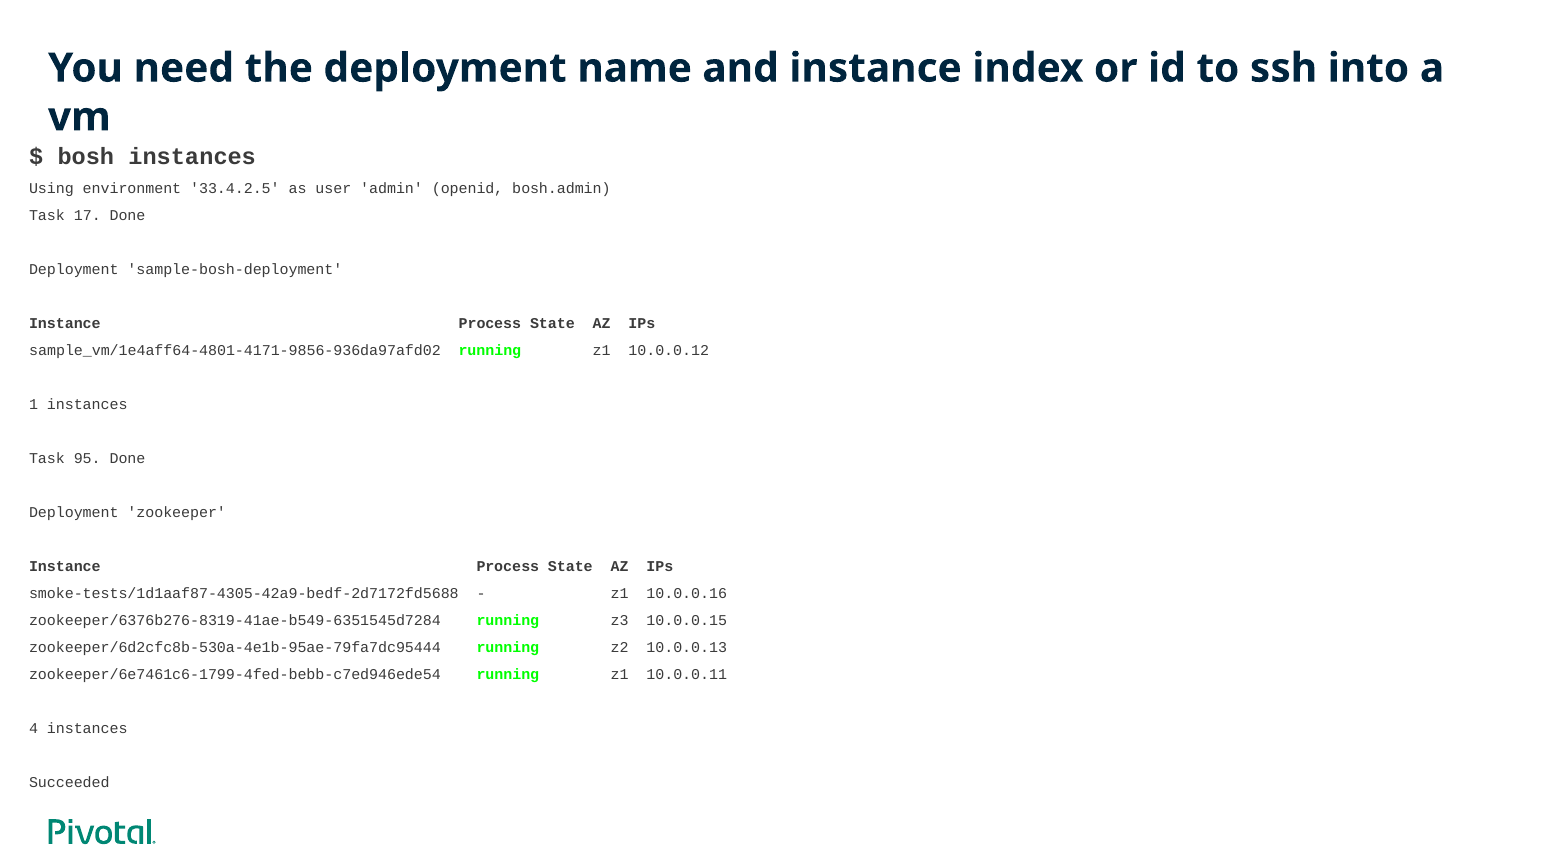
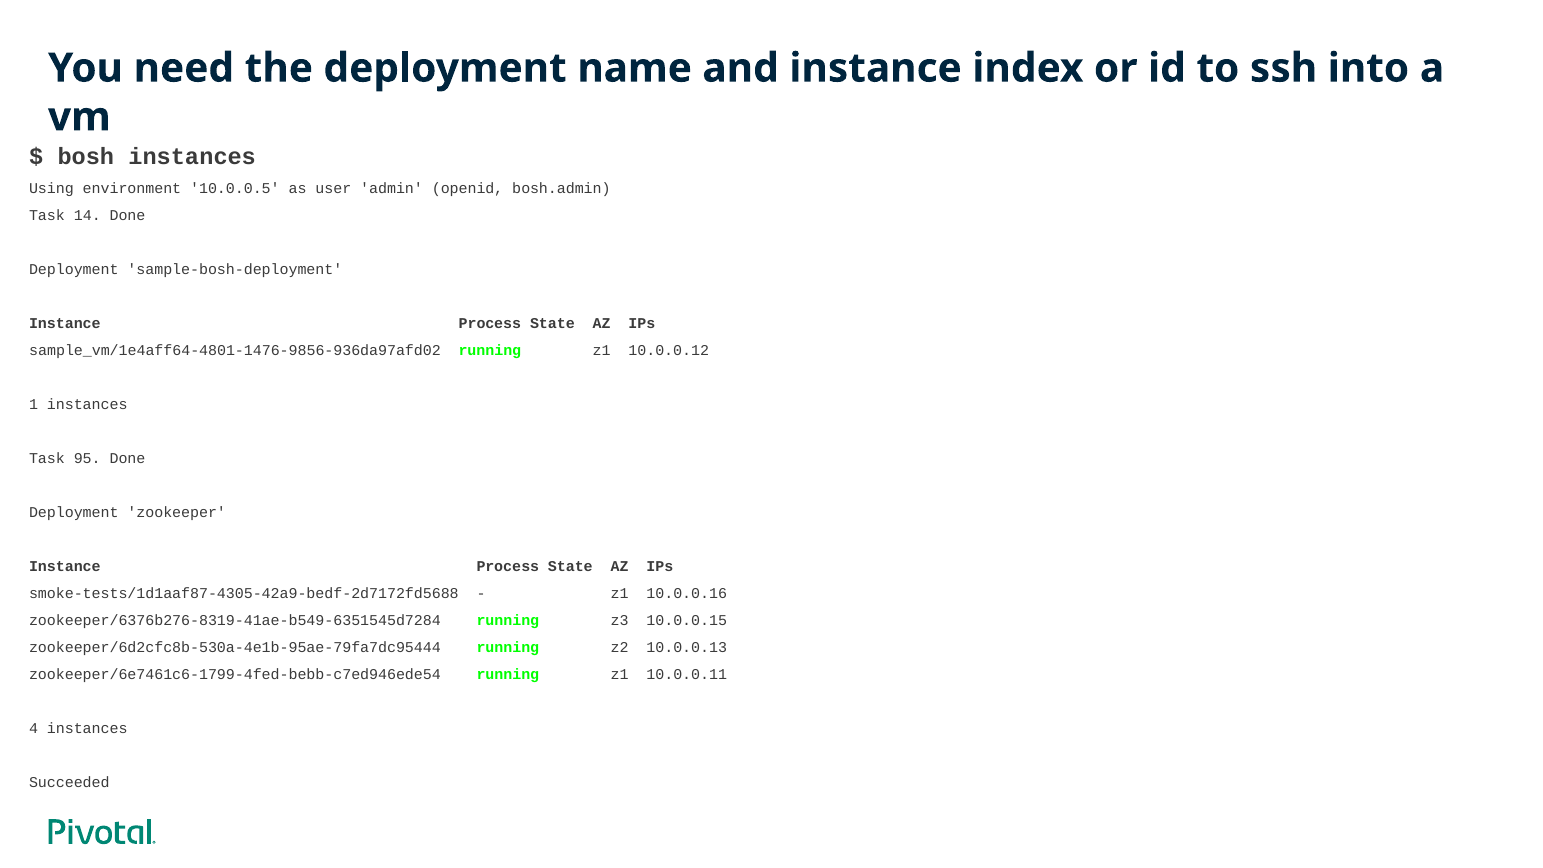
33.4.2.5: 33.4.2.5 -> 10.0.0.5 (235, 189)
17: 17 -> 14 (87, 216)
sample_vm/1e4aff64-4801-4171-9856-936da97afd02: sample_vm/1e4aff64-4801-4171-9856-936da97afd02 -> sample_vm/1e4aff64-4801-1476-9856-936da97afd02 (235, 351)
